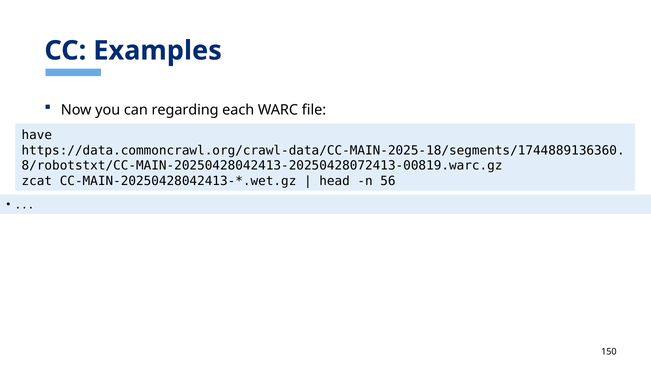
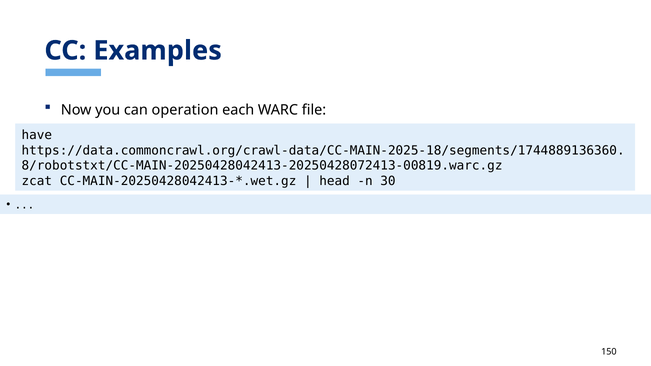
regarding: regarding -> operation (185, 110)
56: 56 -> 30 (388, 181)
